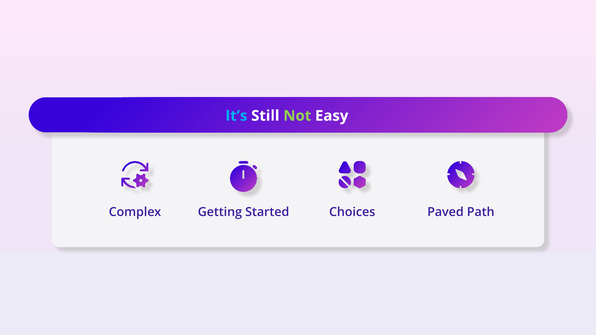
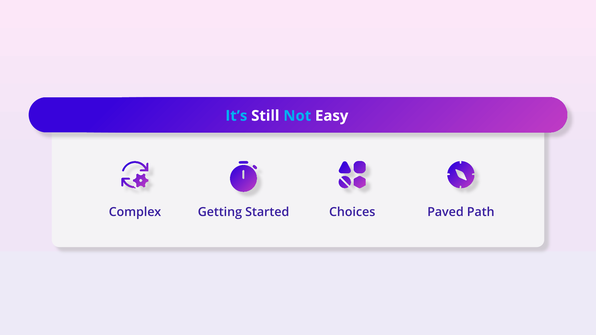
Not colour: light green -> light blue (297, 116)
